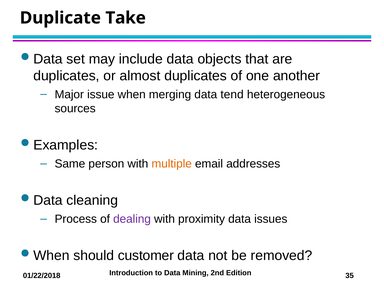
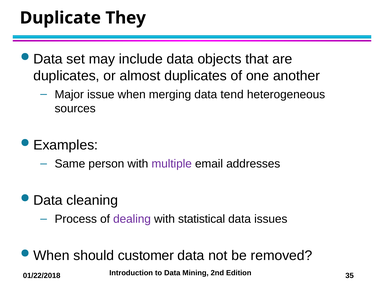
Take: Take -> They (126, 18)
multiple colour: orange -> purple (172, 164)
proximity: proximity -> statistical (202, 219)
